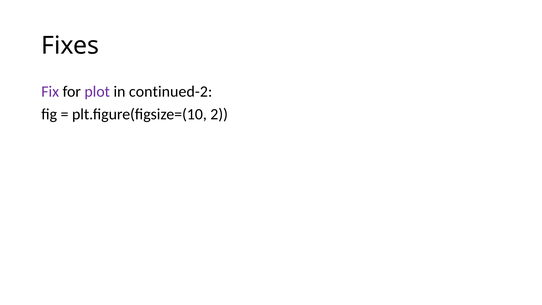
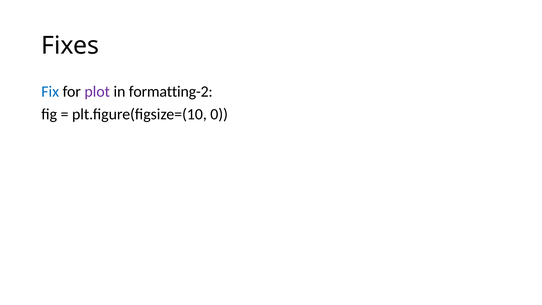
Fix colour: purple -> blue (50, 92)
continued-2: continued-2 -> formatting-2 (171, 92)
2: 2 -> 0 (219, 114)
